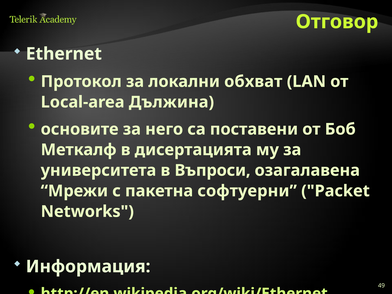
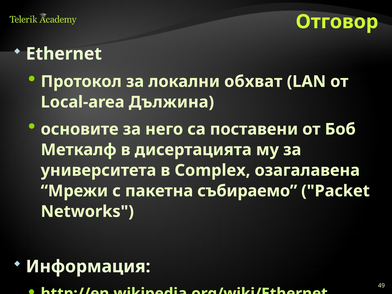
Въпроси: Въпроси -> Complex (212, 170)
софтуерни: софтуерни -> събираемо (247, 191)
